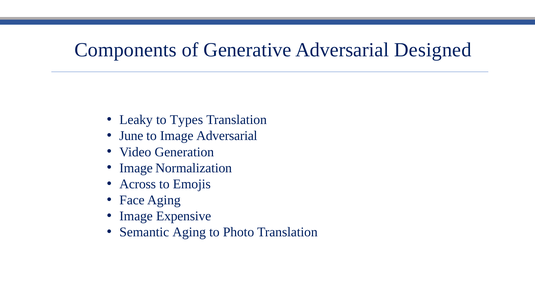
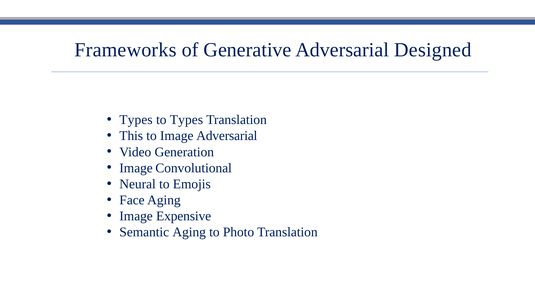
Components: Components -> Frameworks (126, 50)
Leaky: Leaky -> Types (136, 120)
June: June -> This (131, 136)
Normalization: Normalization -> Convolutional (194, 168)
Across: Across -> Neural (138, 184)
